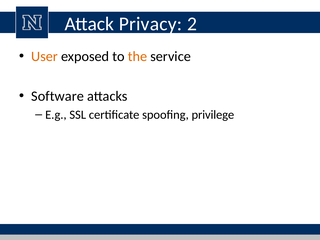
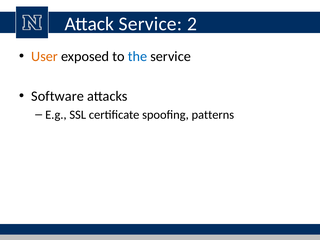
Attack Privacy: Privacy -> Service (150, 24)
the colour: orange -> blue (137, 56)
privilege: privilege -> patterns (213, 115)
